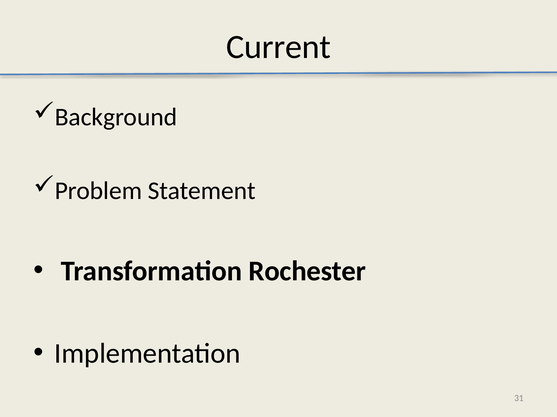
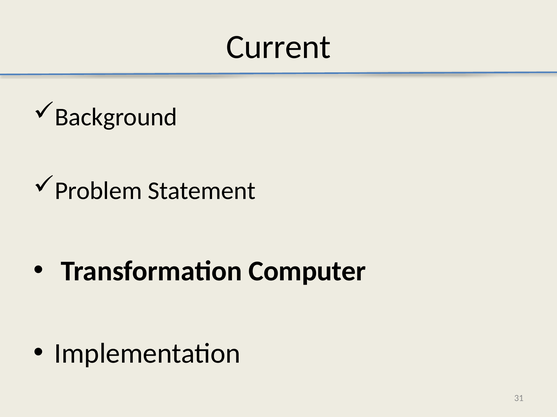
Rochester: Rochester -> Computer (307, 272)
